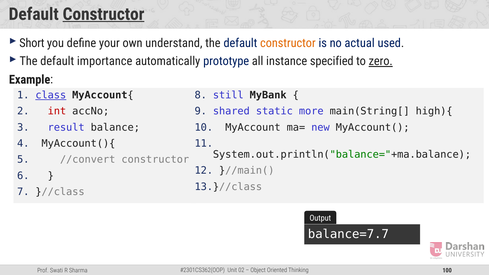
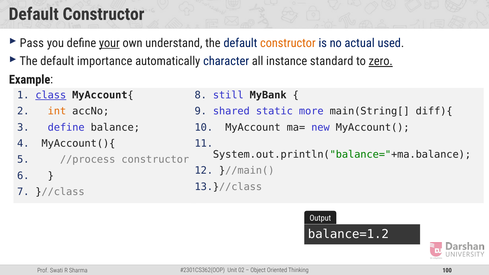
Constructor underline: present -> none (103, 14)
Short: Short -> Pass (32, 43)
your underline: none -> present (109, 43)
prototype: prototype -> character (226, 61)
specified: specified -> standard (332, 61)
int colour: red -> orange (57, 111)
high){: high){ -> diff){ (434, 111)
result: result -> define (66, 127)
//convert: //convert -> //process (88, 160)
balance=7.7: balance=7.7 -> balance=1.2 (348, 234)
